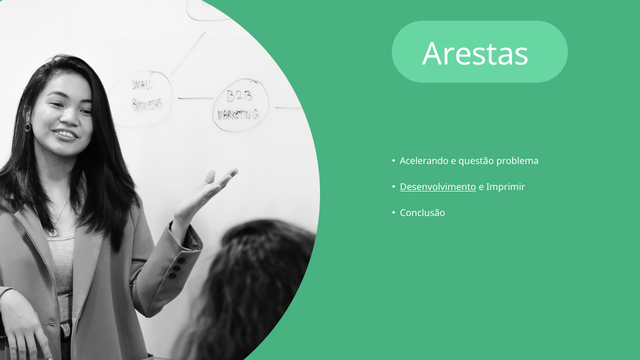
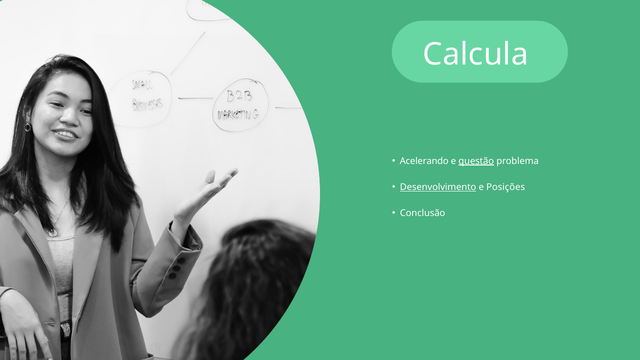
Arestas: Arestas -> Calcula (476, 54)
questão underline: none -> present (476, 161)
Imprimir: Imprimir -> Posições (506, 187)
